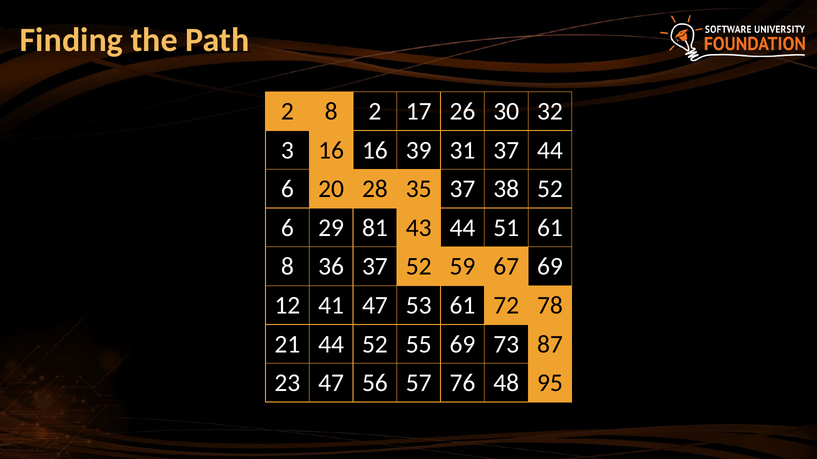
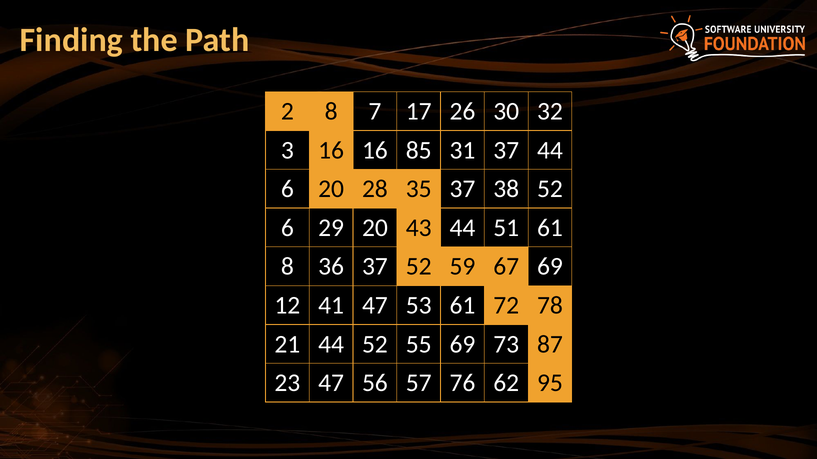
8 2: 2 -> 7 (375, 112)
39: 39 -> 85 (419, 150)
29 81: 81 -> 20 (375, 228)
48: 48 -> 62 (506, 383)
